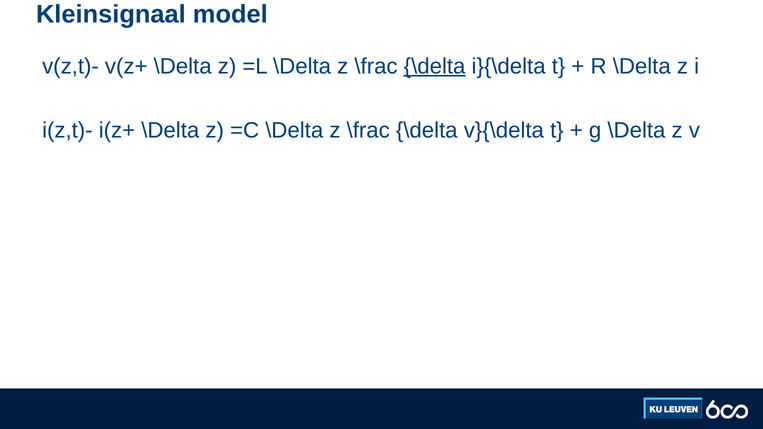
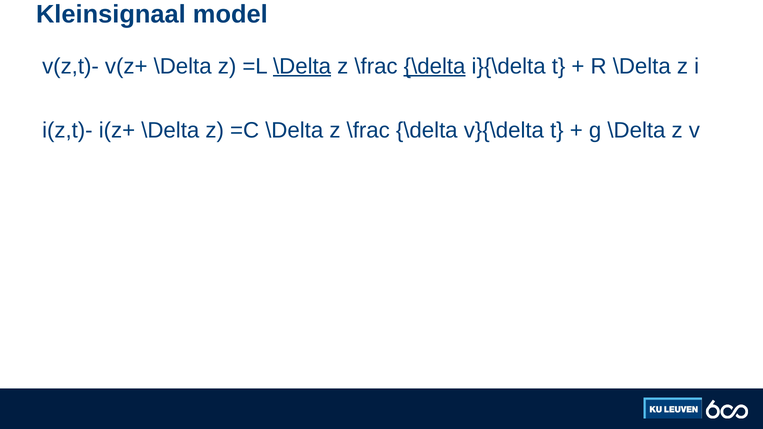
\Delta underline: none -> present (302, 66)
